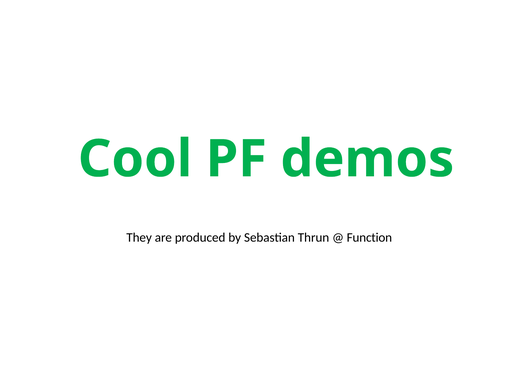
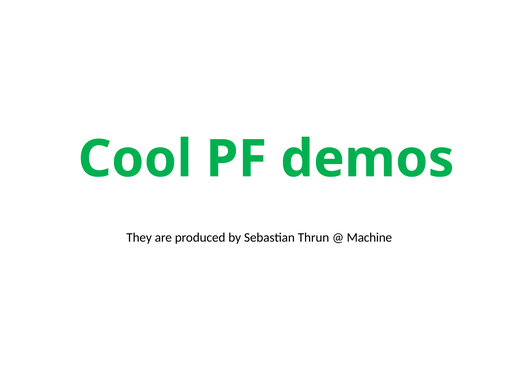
Function: Function -> Machine (369, 238)
